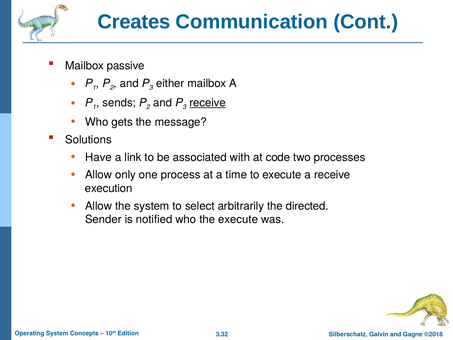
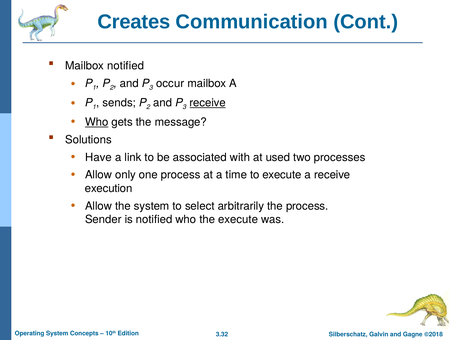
Mailbox passive: passive -> notified (126, 66)
either: either -> occur (170, 83)
Who underline: none -> present (97, 122)
code: code -> used (278, 157)
the directed: directed -> process (307, 206)
